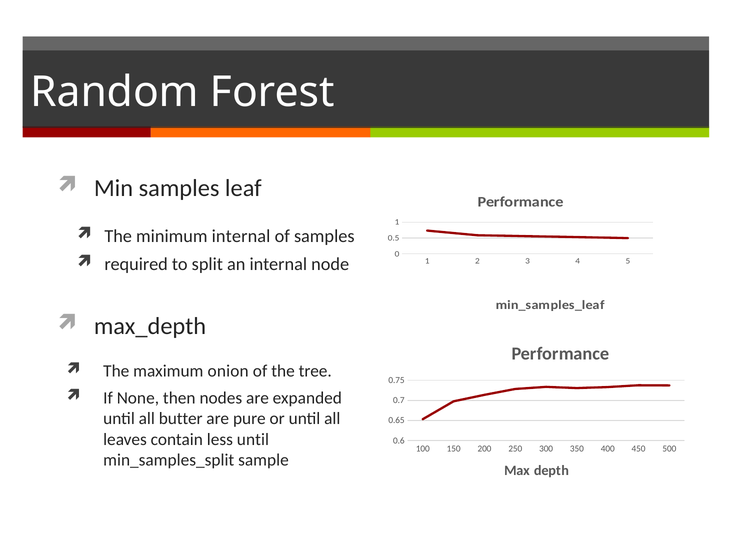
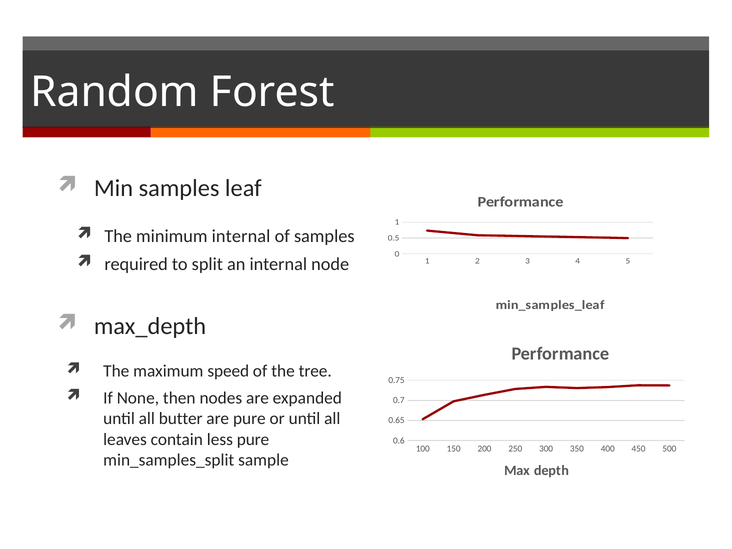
onion: onion -> speed (228, 371)
less until: until -> pure (253, 439)
